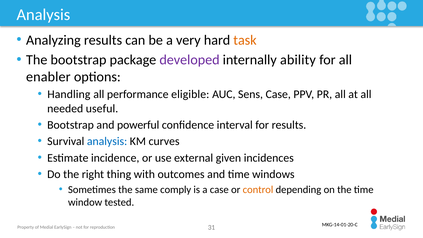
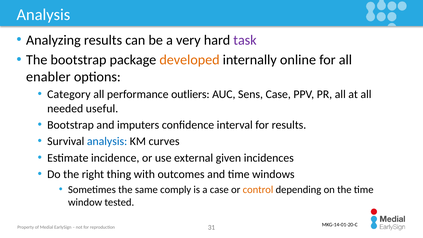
task colour: orange -> purple (245, 40)
developed colour: purple -> orange (189, 60)
ability: ability -> online (298, 60)
Handling: Handling -> Category (69, 94)
eligible: eligible -> outliers (190, 94)
powerful: powerful -> imputers (138, 125)
